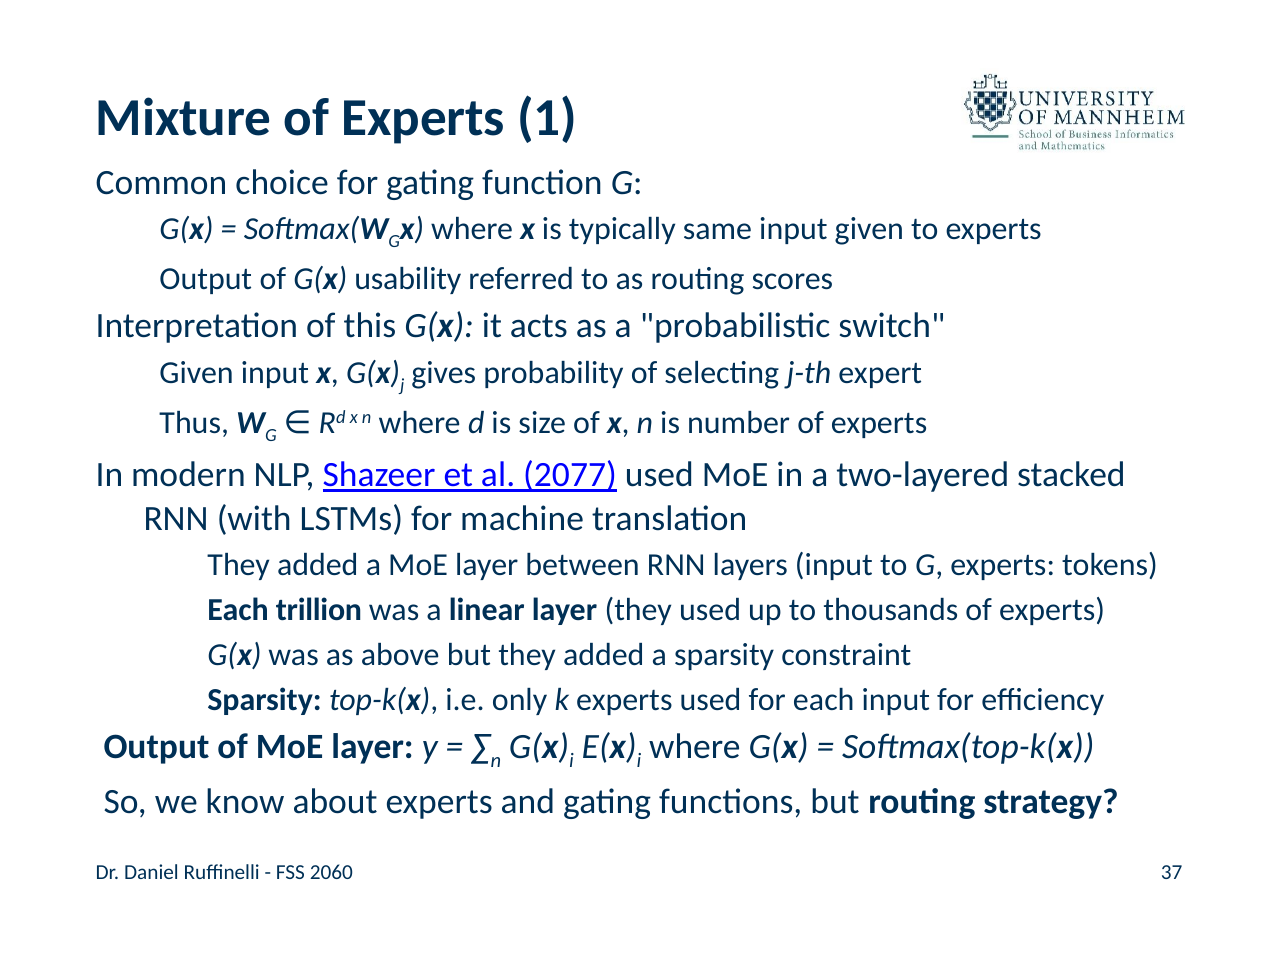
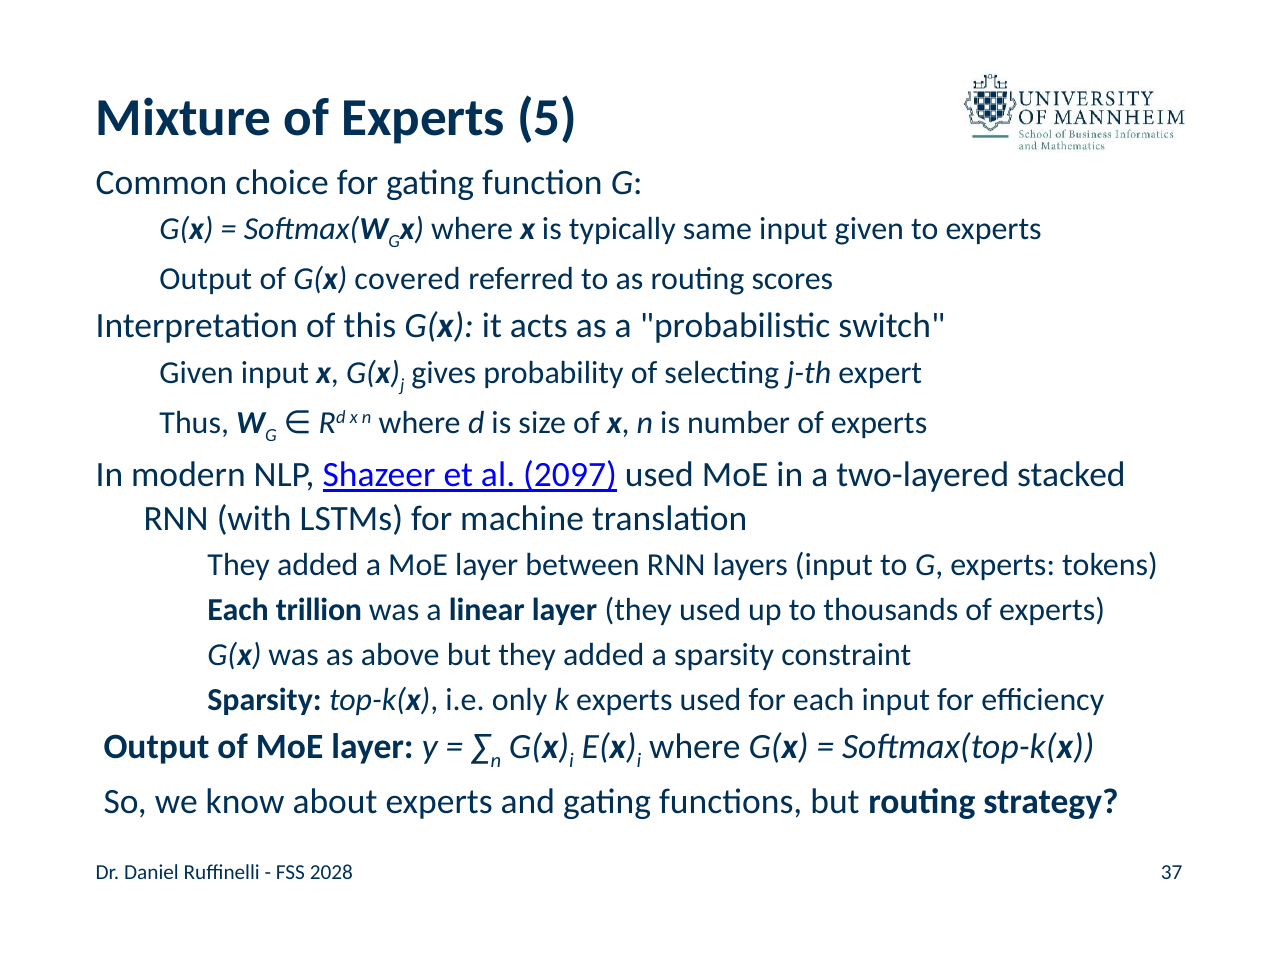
1: 1 -> 5 (547, 117)
usability: usability -> covered (408, 279)
2077: 2077 -> 2097 (570, 475)
2060: 2060 -> 2028 (331, 872)
